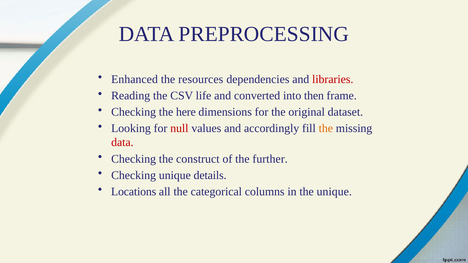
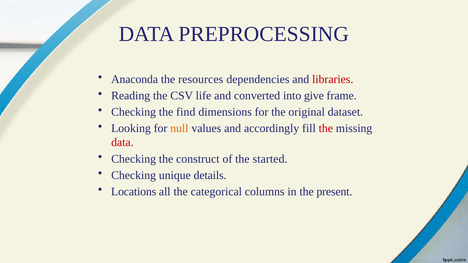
Enhanced: Enhanced -> Anaconda (135, 79)
then: then -> give (314, 96)
here: here -> find (186, 112)
null colour: red -> orange (179, 129)
the colour: orange -> red (326, 129)
further: further -> started (270, 159)
the unique: unique -> present (334, 192)
